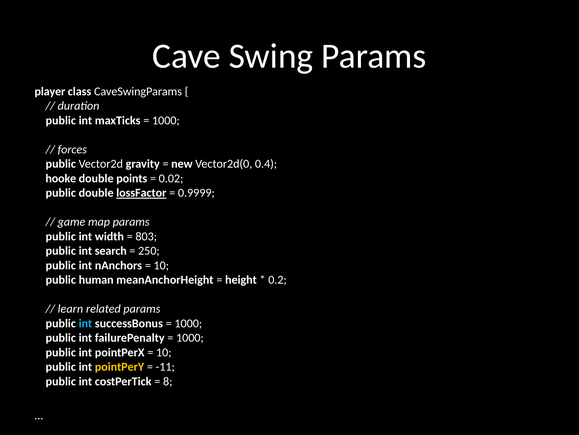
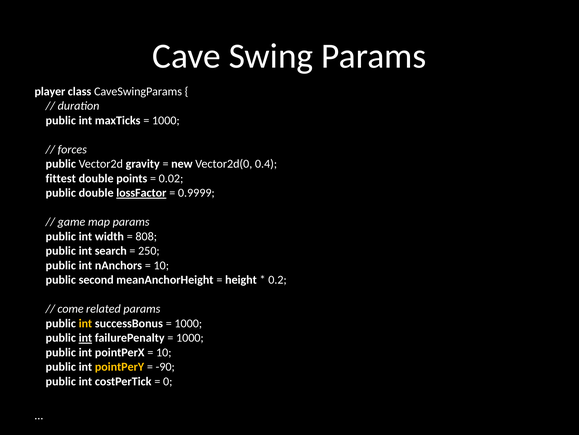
hooke: hooke -> fittest (61, 178)
803: 803 -> 808 (146, 236)
human: human -> second (96, 279)
learn: learn -> come (71, 308)
int colour: light blue -> yellow (85, 323)
int underline: none -> present (85, 337)
-11: -11 -> -90 (165, 366)
8: 8 -> 0 (168, 381)
